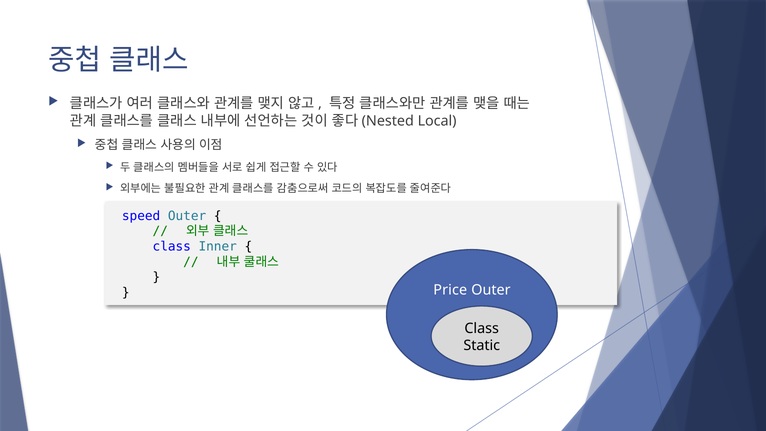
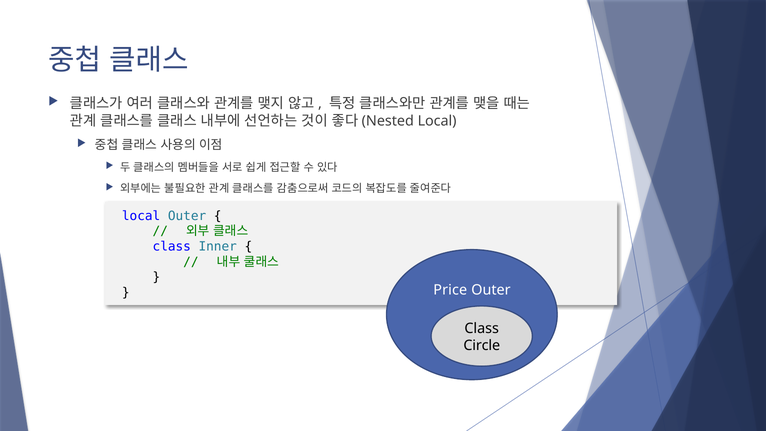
speed: speed -> local (141, 216)
Static: Static -> Circle (482, 346)
